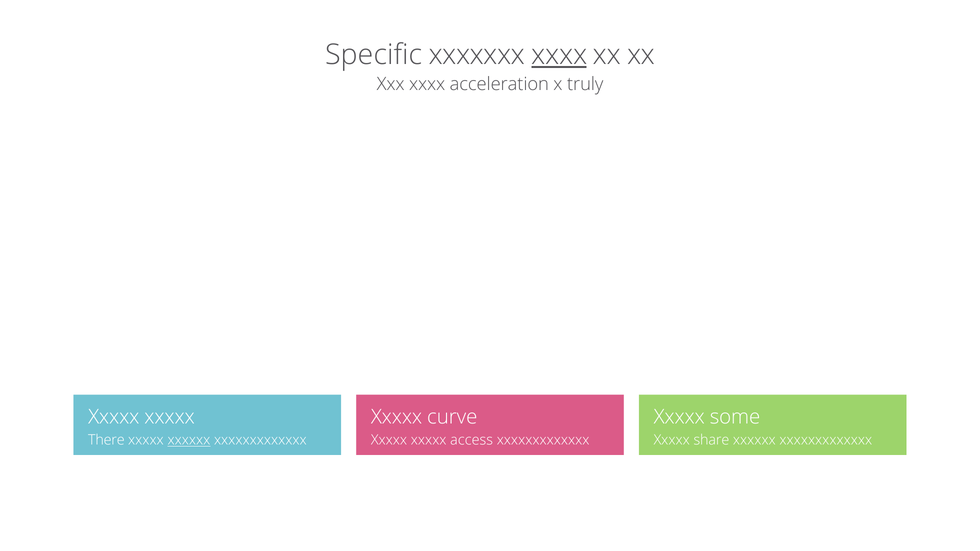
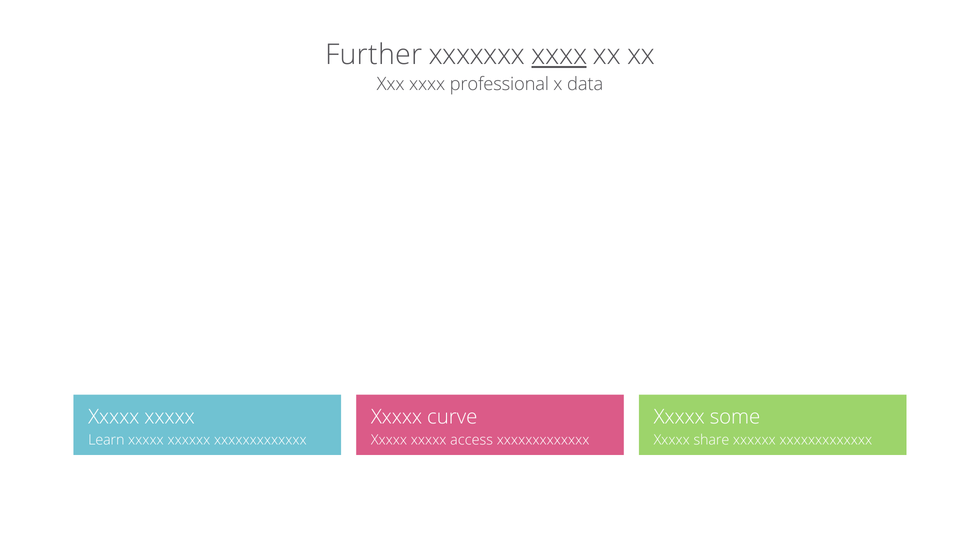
Specific: Specific -> Further (374, 55)
acceleration: acceleration -> professional (499, 84)
truly: truly -> data (585, 84)
There: There -> Learn (106, 440)
xxxxxx underline: present -> none (189, 440)
